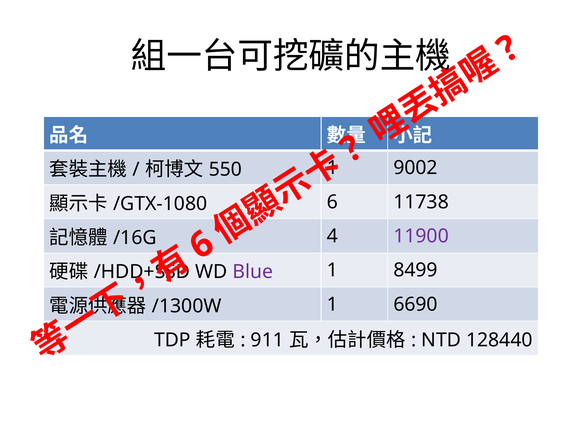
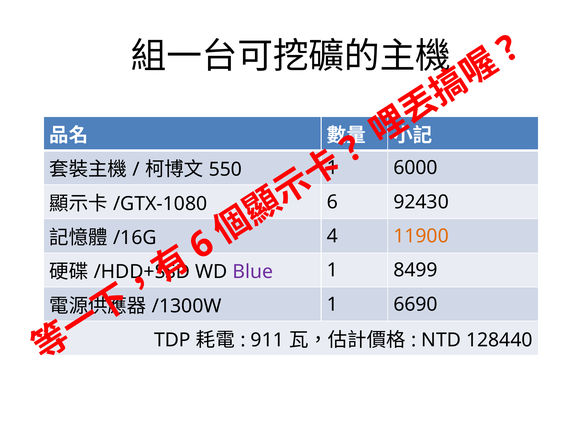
9002: 9002 -> 6000 (416, 168)
11738: 11738 -> 92430 (421, 202)
11900 colour: purple -> orange (421, 236)
